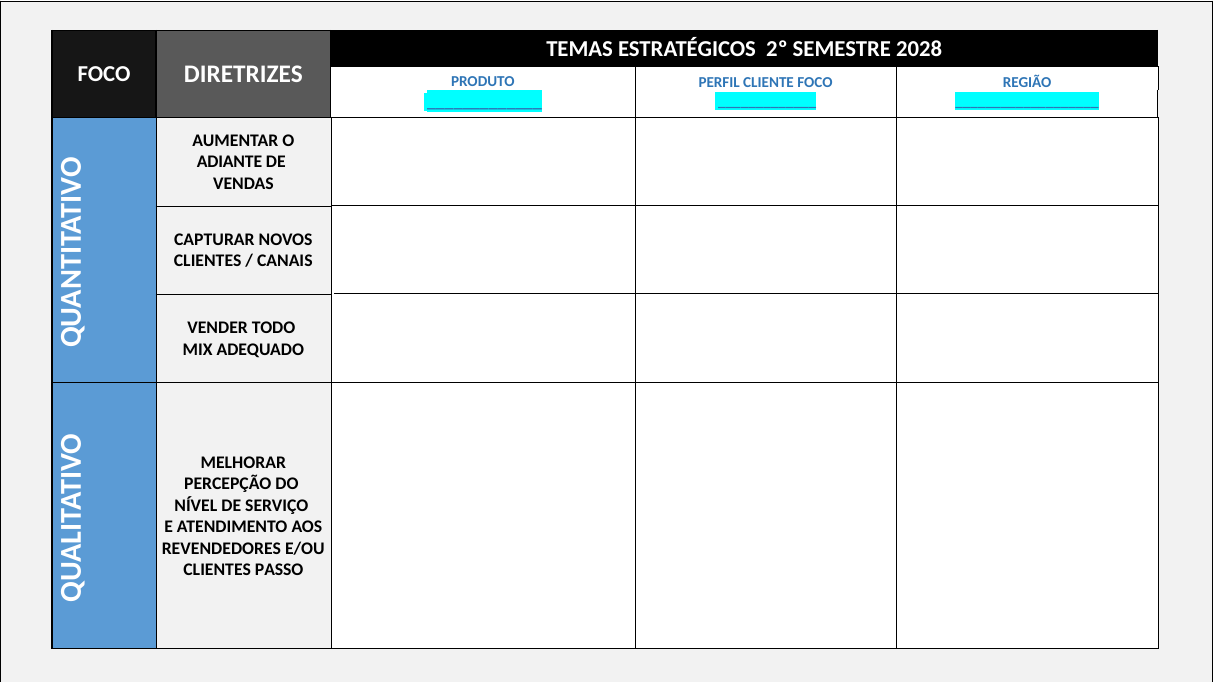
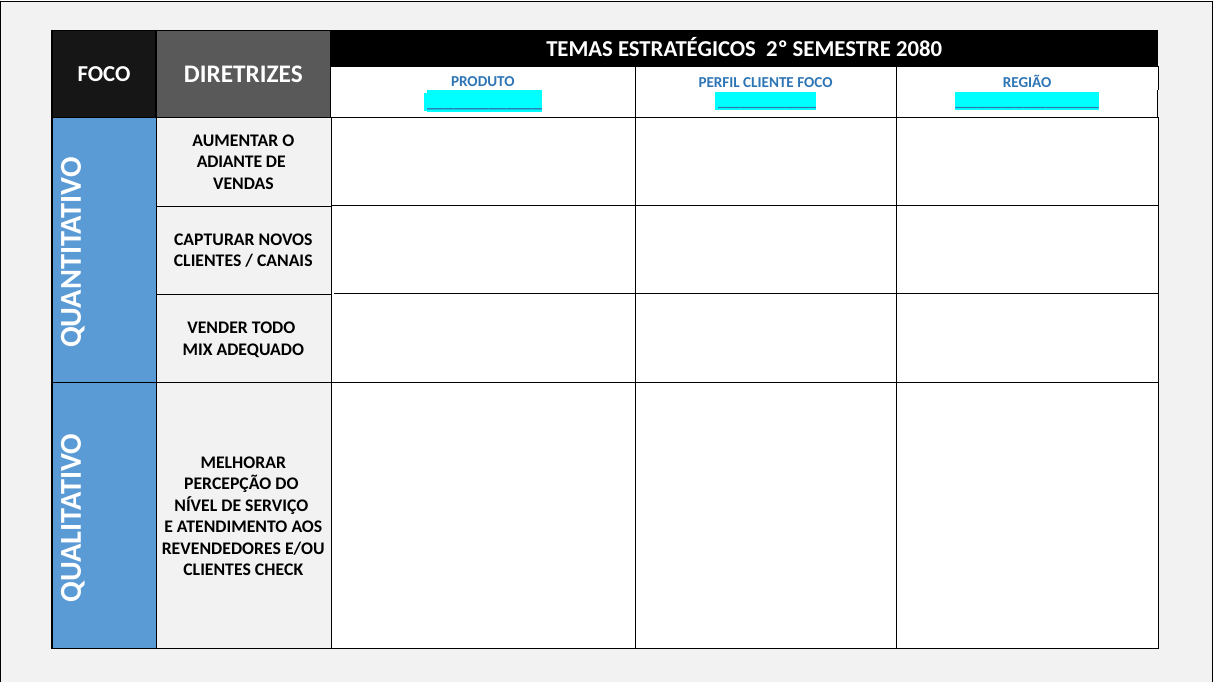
2028: 2028 -> 2080 (919, 49)
PASSO: PASSO -> CHECK (279, 570)
